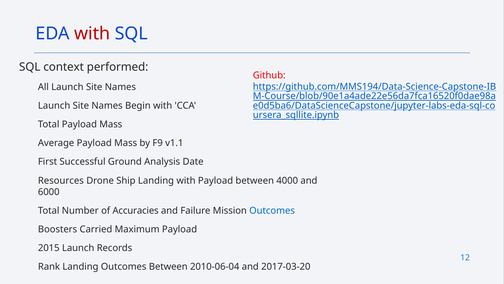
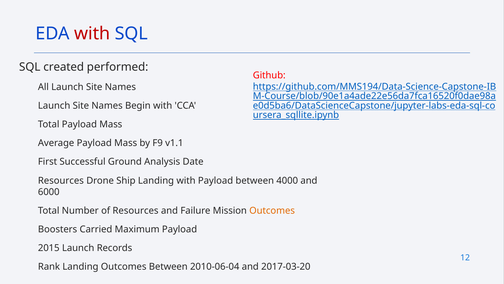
context: context -> created (64, 67)
of Accuracies: Accuracies -> Resources (136, 210)
Outcomes colour: blue -> orange (272, 210)
